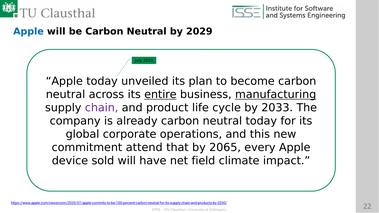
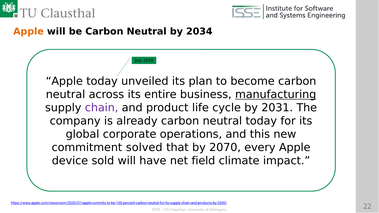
Apple colour: blue -> orange (28, 32)
2029: 2029 -> 2034 (199, 32)
entire underline: present -> none (160, 95)
2033: 2033 -> 2031 (277, 108)
attend: attend -> solved (144, 148)
2065: 2065 -> 2070 (225, 148)
